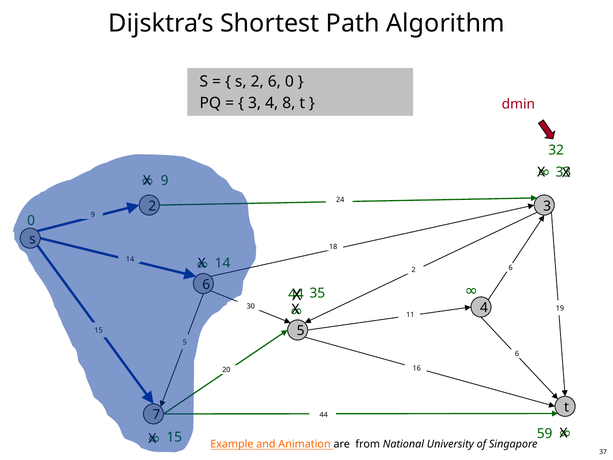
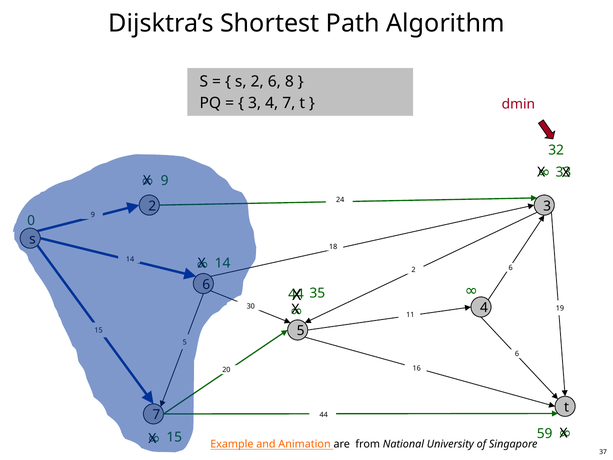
6 0: 0 -> 8 (289, 82)
4 8: 8 -> 7 (289, 103)
